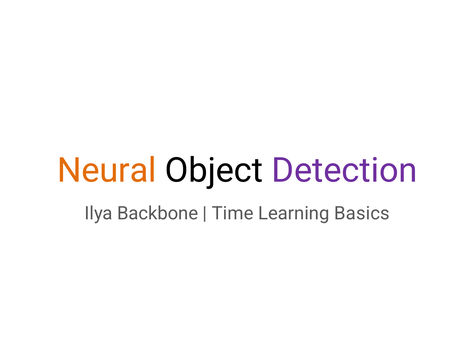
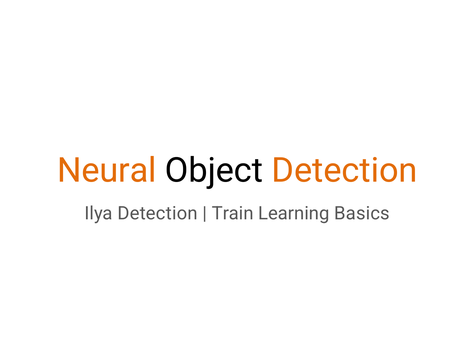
Detection colour: purple -> orange (345, 171)
Ilya Backbone: Backbone -> Detection (158, 213)
Time: Time -> Train (233, 213)
